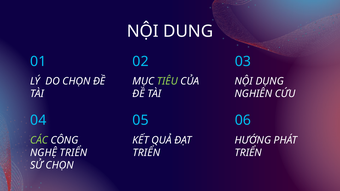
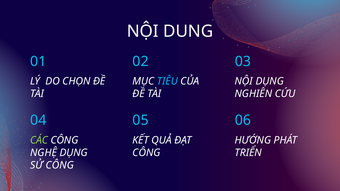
TIÊU colour: light green -> light blue (167, 81)
NGHỆ TRIỂN: TRIỂN -> DỤNG (74, 153)
TRIỂN: TRIỂN -> CÔNG (146, 153)
SỬ CHỌN: CHỌN -> CÔNG (60, 165)
